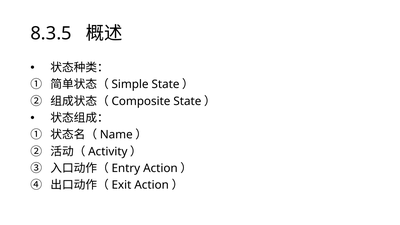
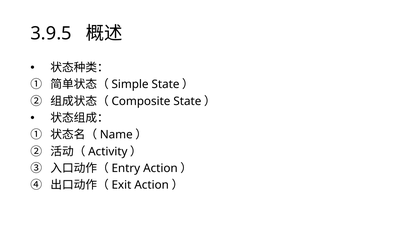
8.3.5: 8.3.5 -> 3.9.5 (51, 34)
